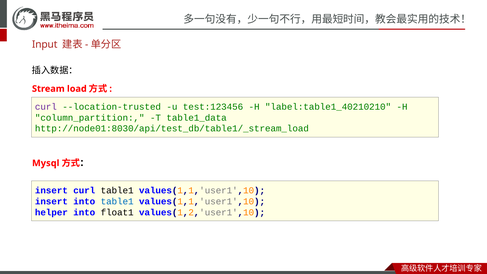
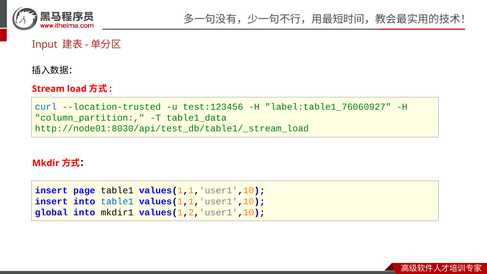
curl colour: purple -> blue (46, 107)
label:table1_40210210: label:table1_40210210 -> label:table1_76060927 (328, 107)
Mysql: Mysql -> Mkdir (46, 163)
insert curl: curl -> page (84, 190)
helper: helper -> global (51, 212)
float1: float1 -> mkdir1 (117, 212)
